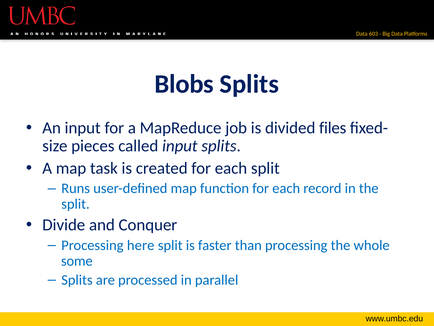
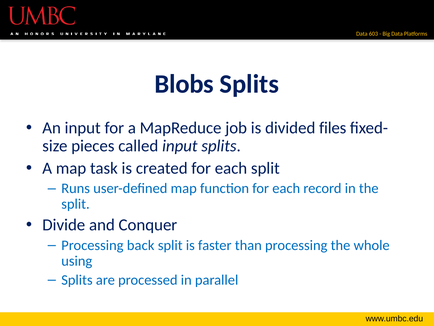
here: here -> back (141, 245)
some: some -> using (77, 261)
